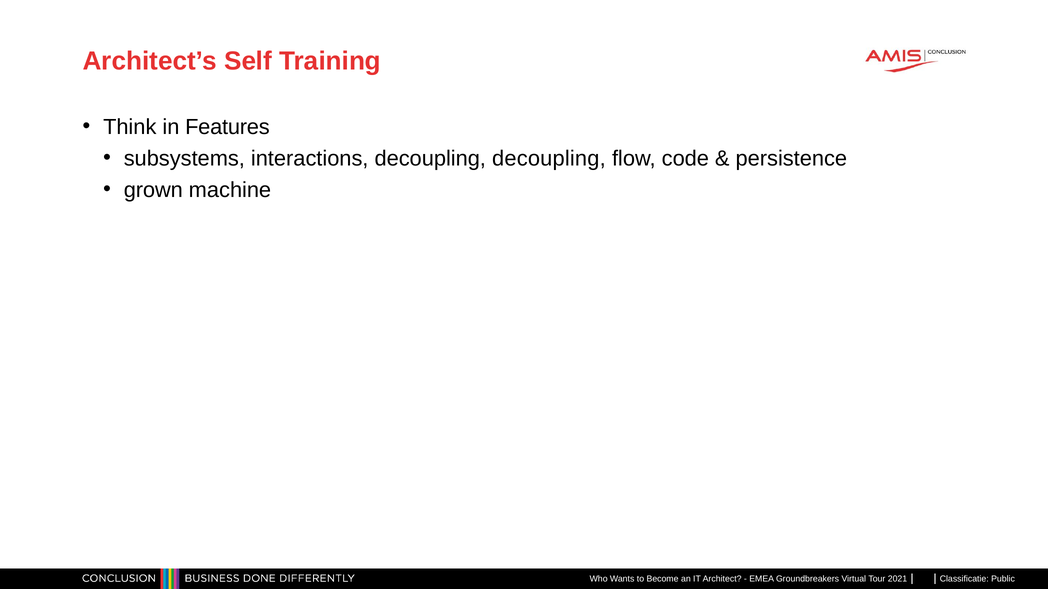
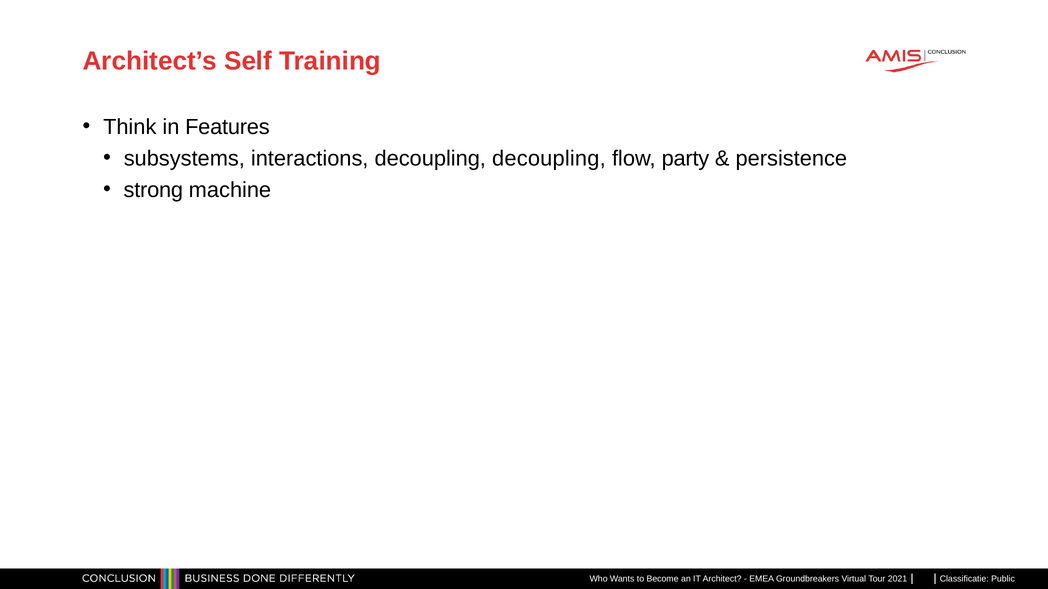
code: code -> party (685, 159)
grown: grown -> strong (153, 190)
